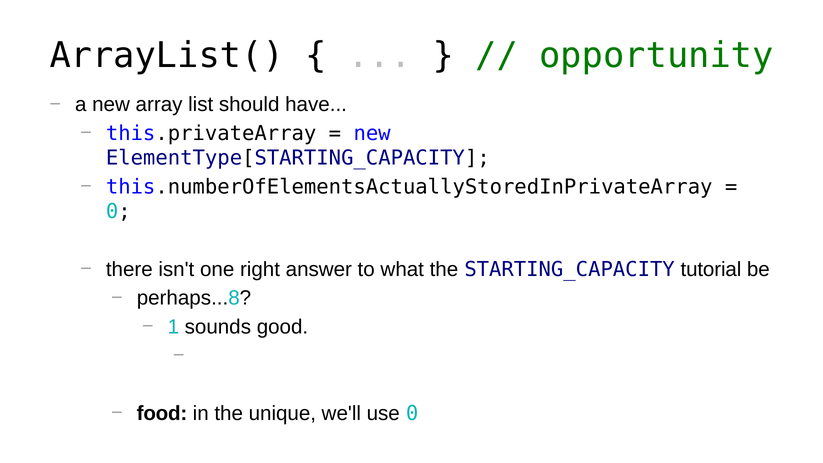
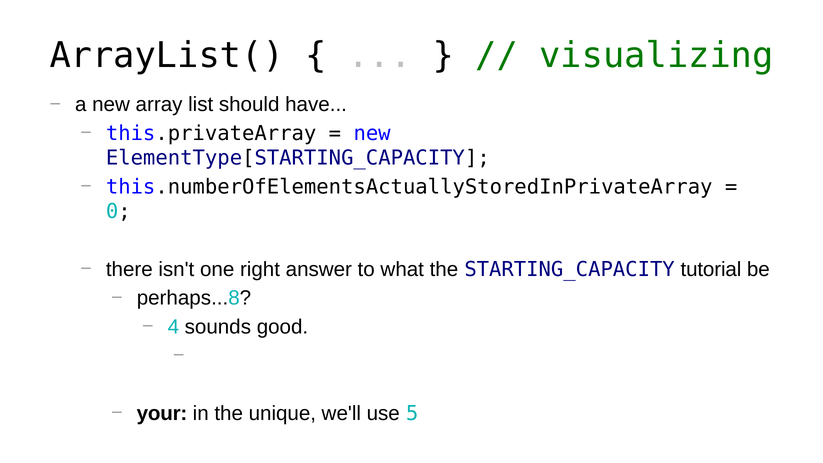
opportunity: opportunity -> visualizing (656, 55)
1: 1 -> 4 (173, 327)
food: food -> your (162, 413)
use 0: 0 -> 5 (412, 413)
